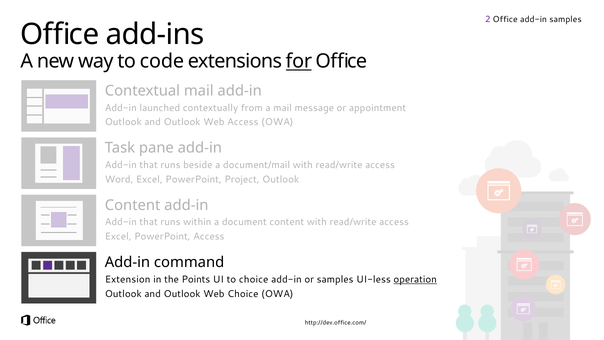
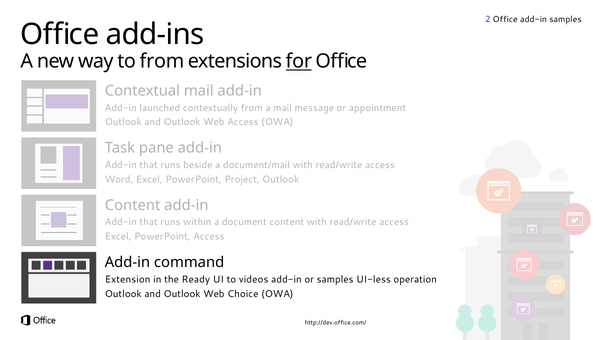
to code: code -> from (162, 61)
Points: Points -> Ready (196, 279)
to choice: choice -> videos (254, 279)
operation underline: present -> none (415, 279)
